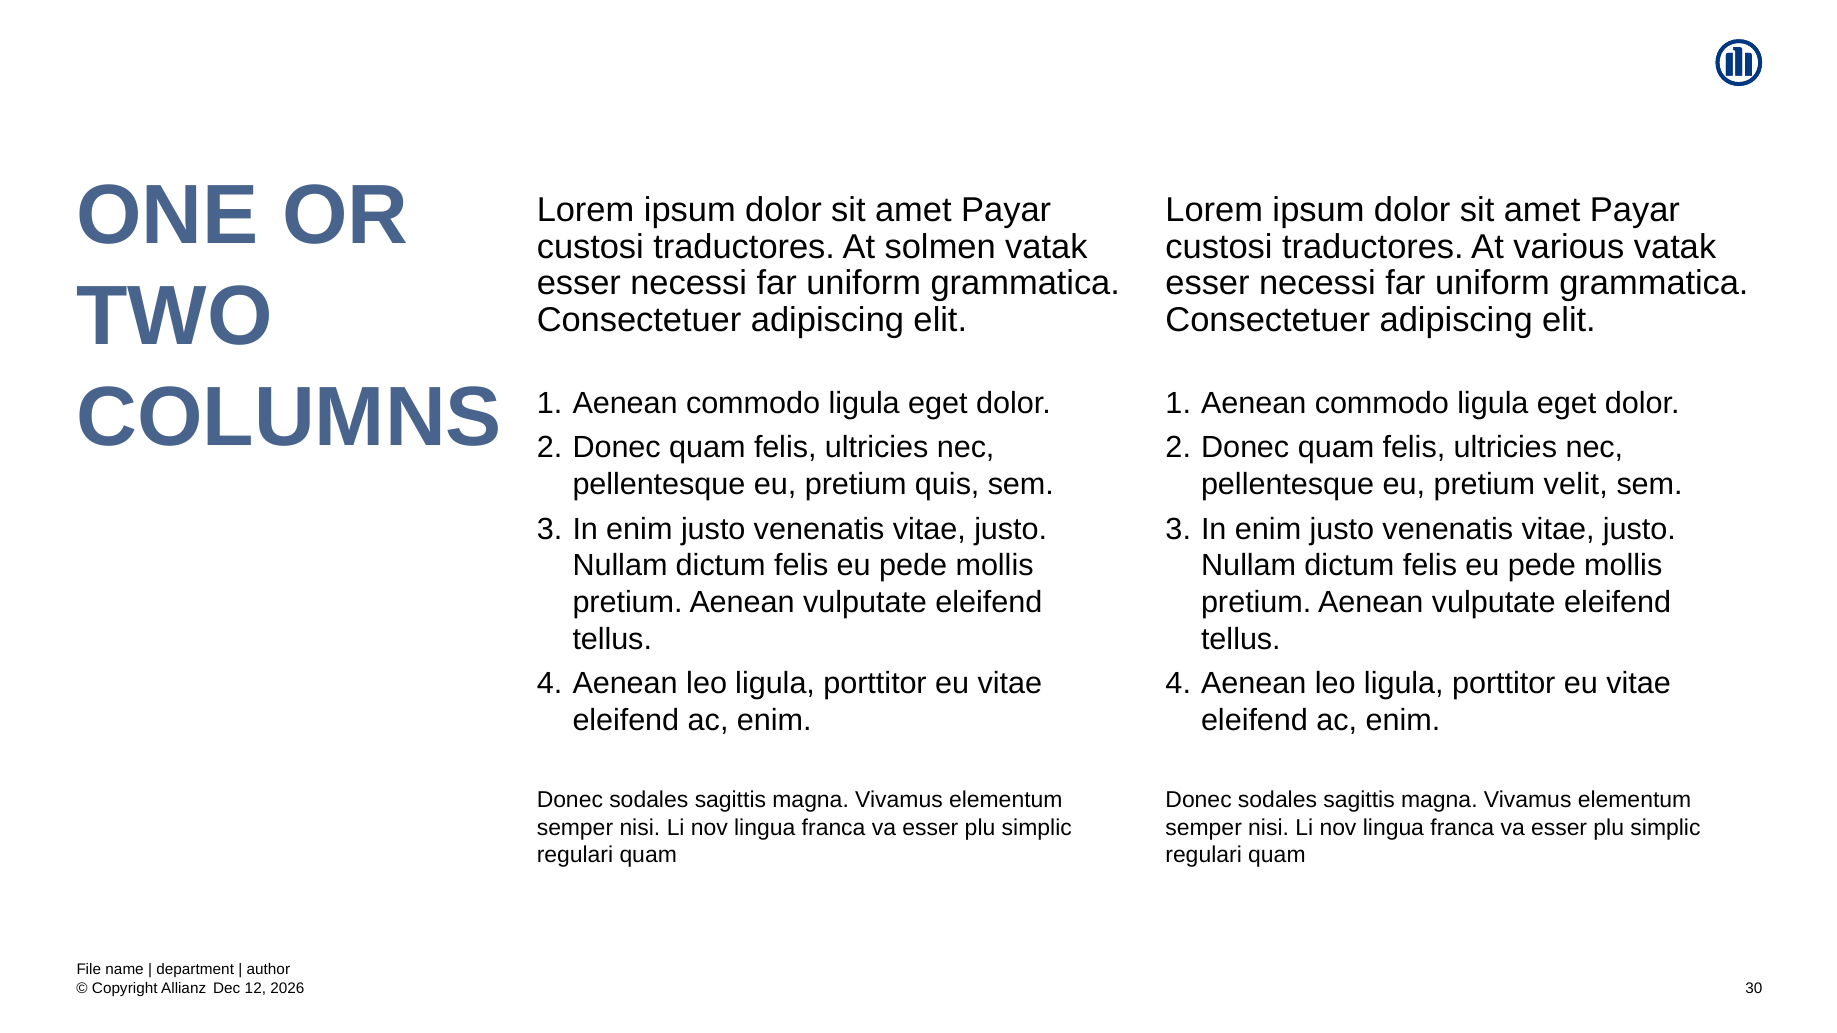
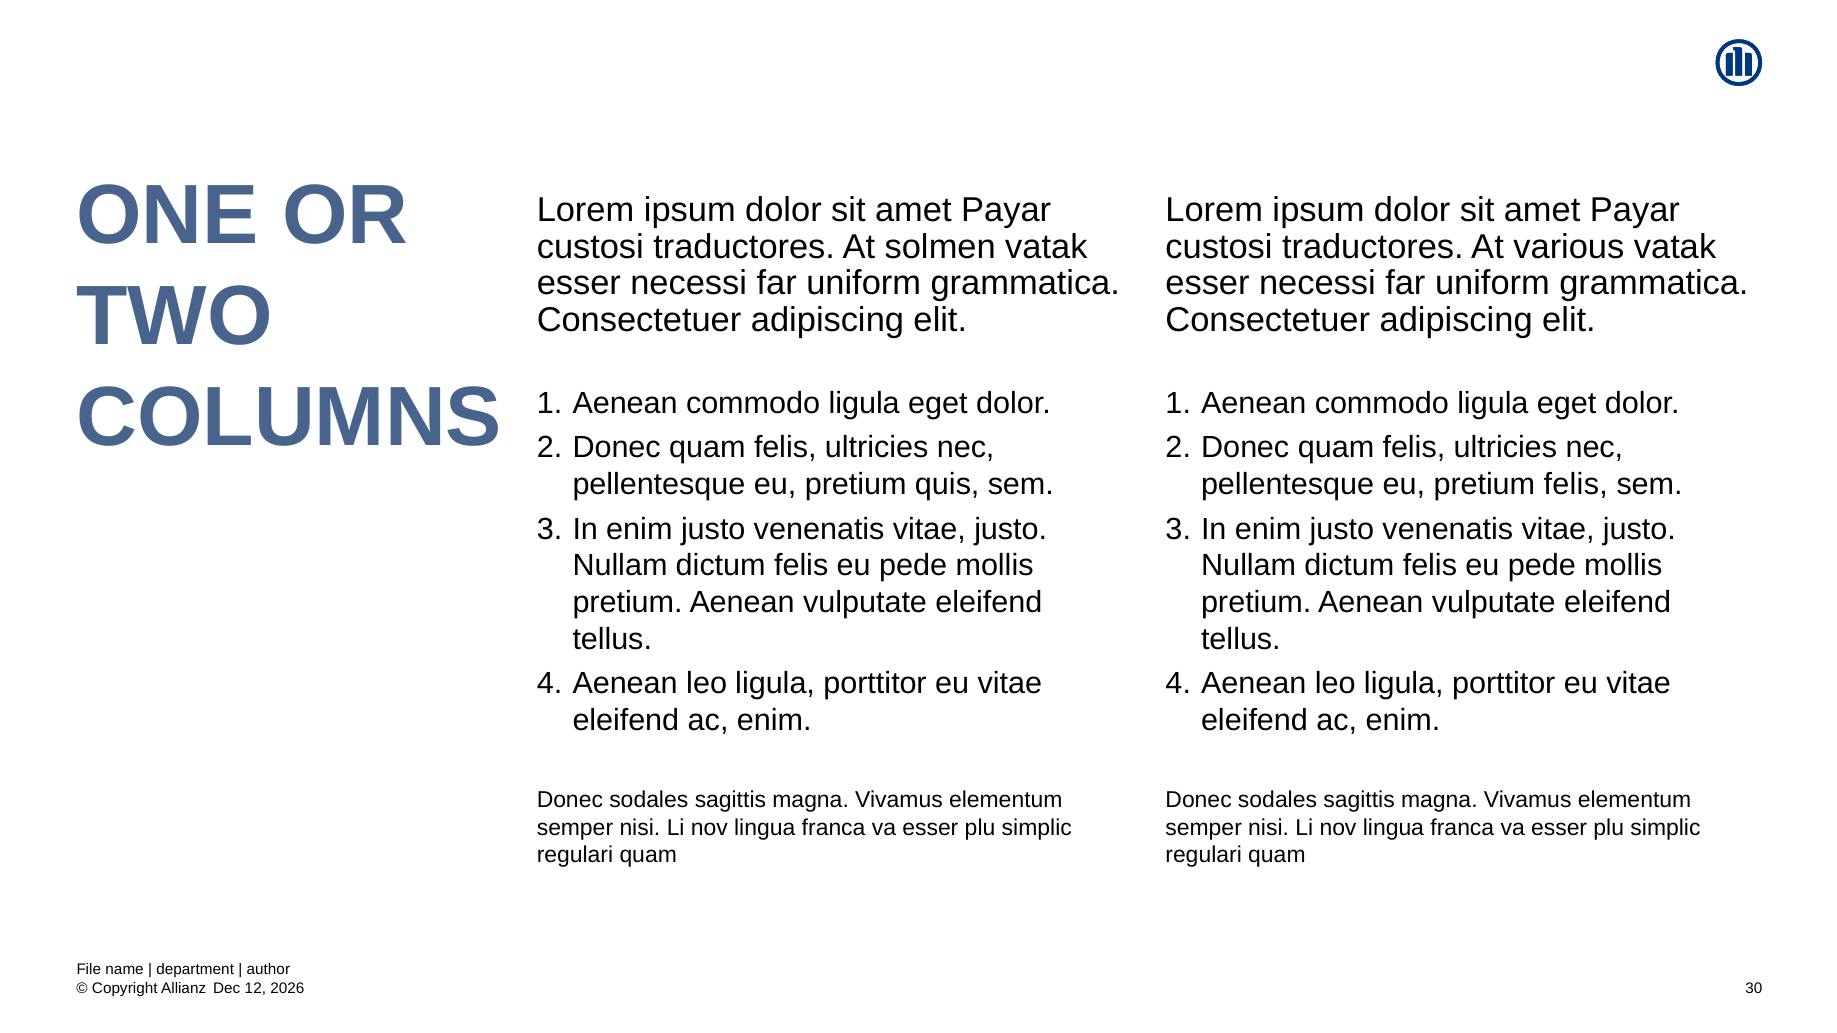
pretium velit: velit -> felis (1576, 485)
